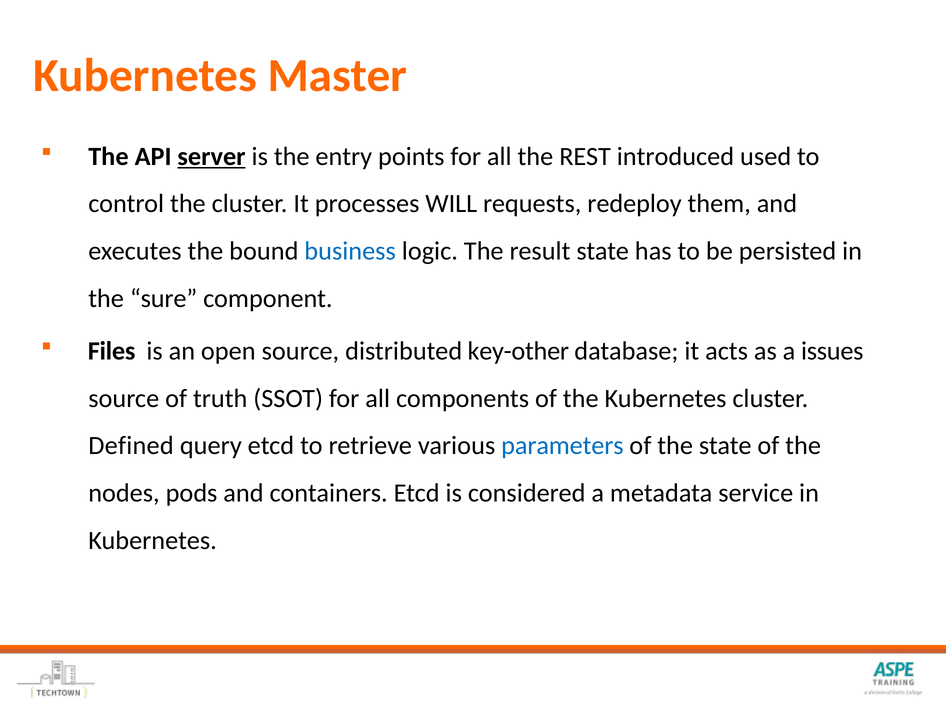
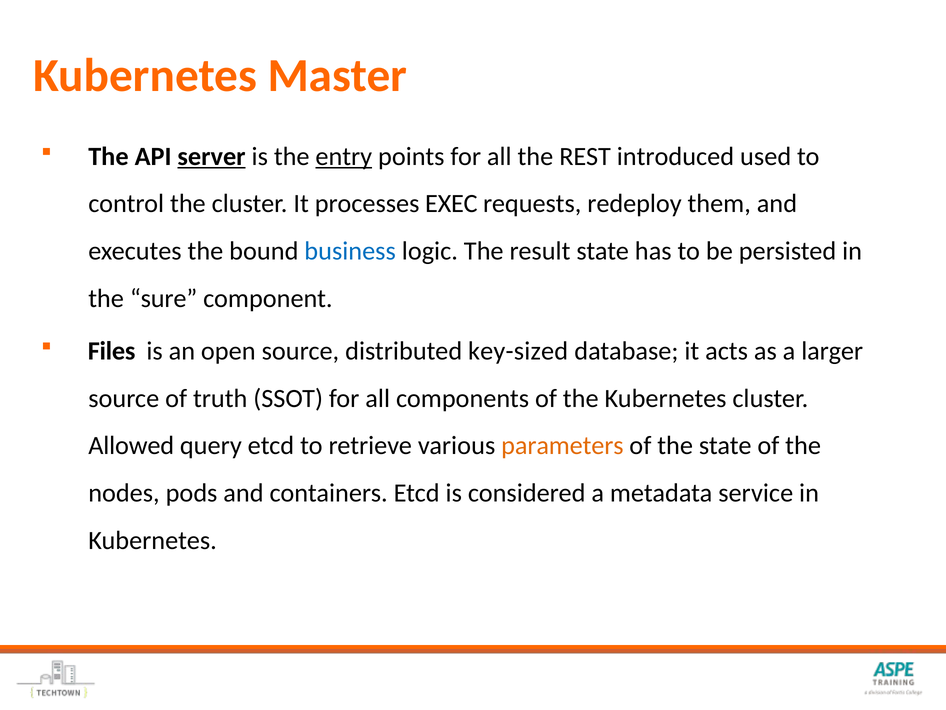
entry underline: none -> present (344, 156)
WILL: WILL -> EXEC (451, 204)
key-other: key-other -> key-sized (518, 351)
issues: issues -> larger (832, 351)
Defined: Defined -> Allowed (131, 445)
parameters colour: blue -> orange (562, 445)
